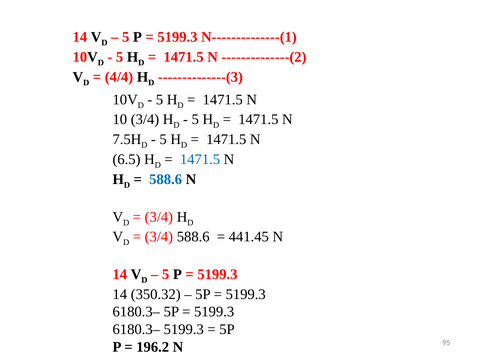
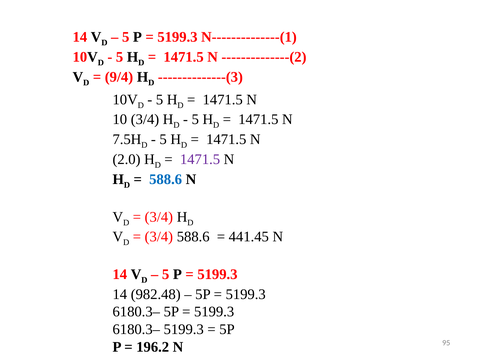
4/4: 4/4 -> 9/4 (119, 77)
6.5: 6.5 -> 2.0 (127, 160)
1471.5 colour: blue -> purple (200, 160)
350.32: 350.32 -> 982.48 (156, 294)
